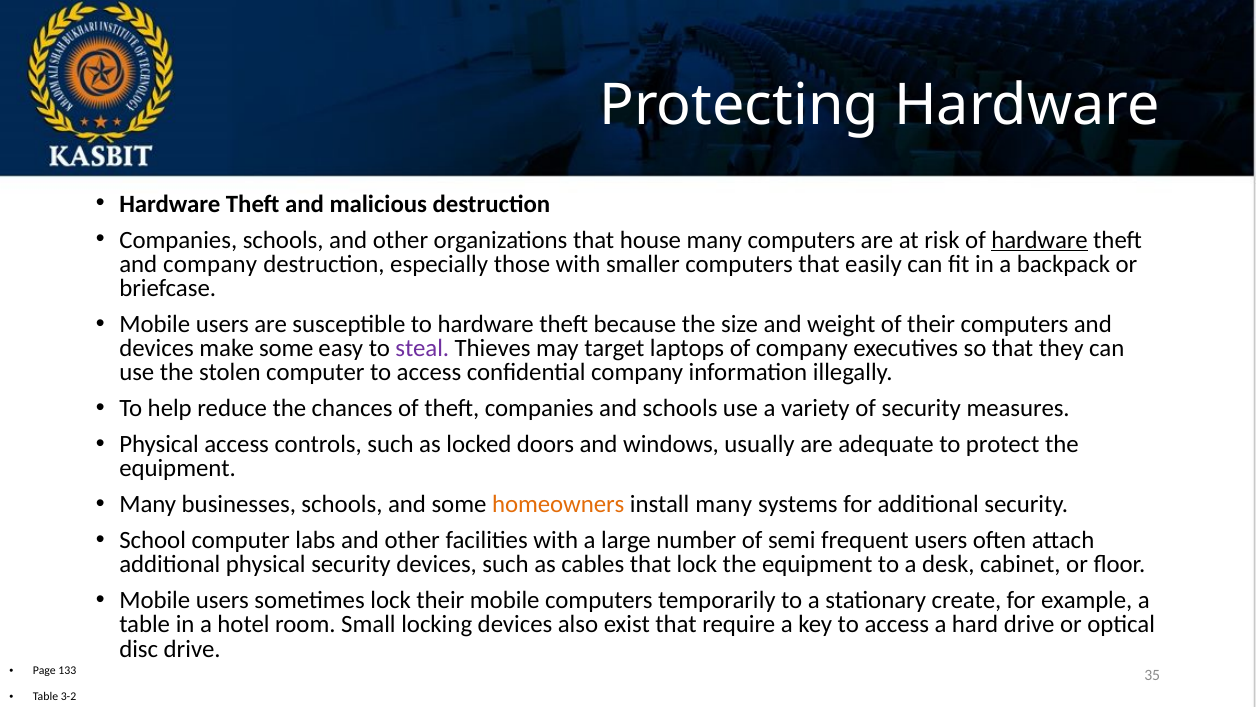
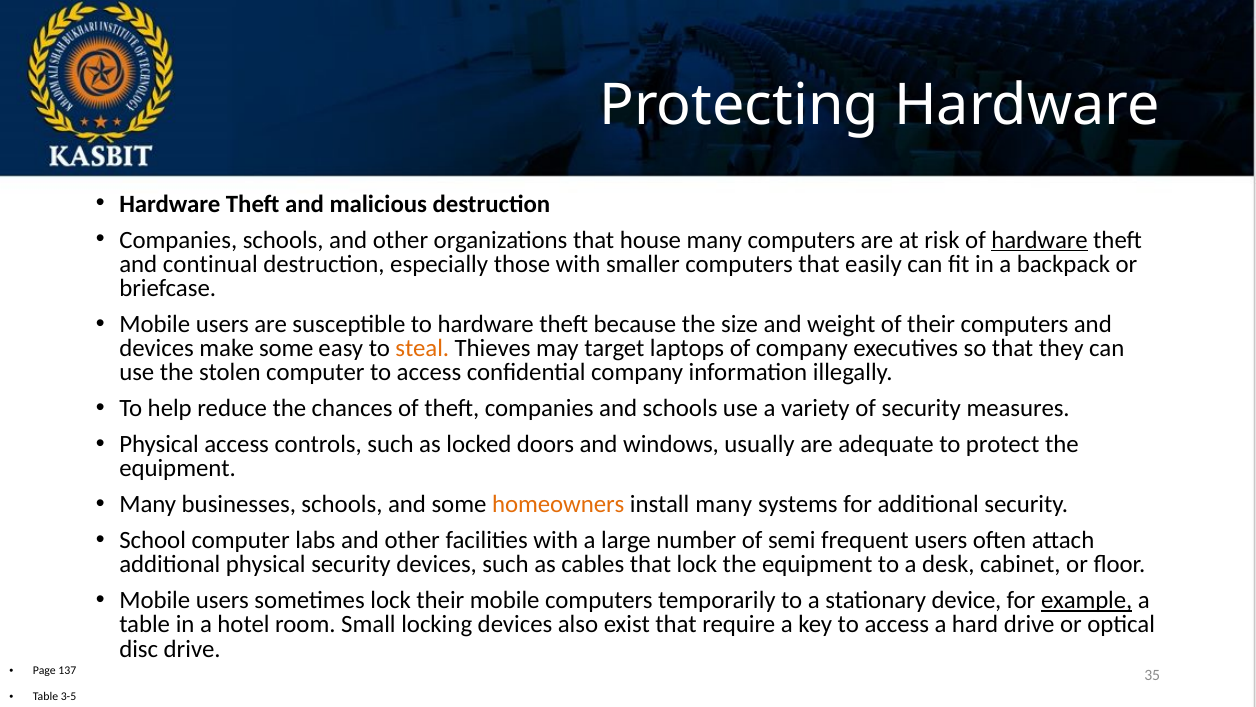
and company: company -> continual (210, 264)
steal colour: purple -> orange (422, 348)
create: create -> device (967, 600)
example underline: none -> present (1087, 600)
133: 133 -> 137 (67, 670)
3-2: 3-2 -> 3-5 (69, 696)
